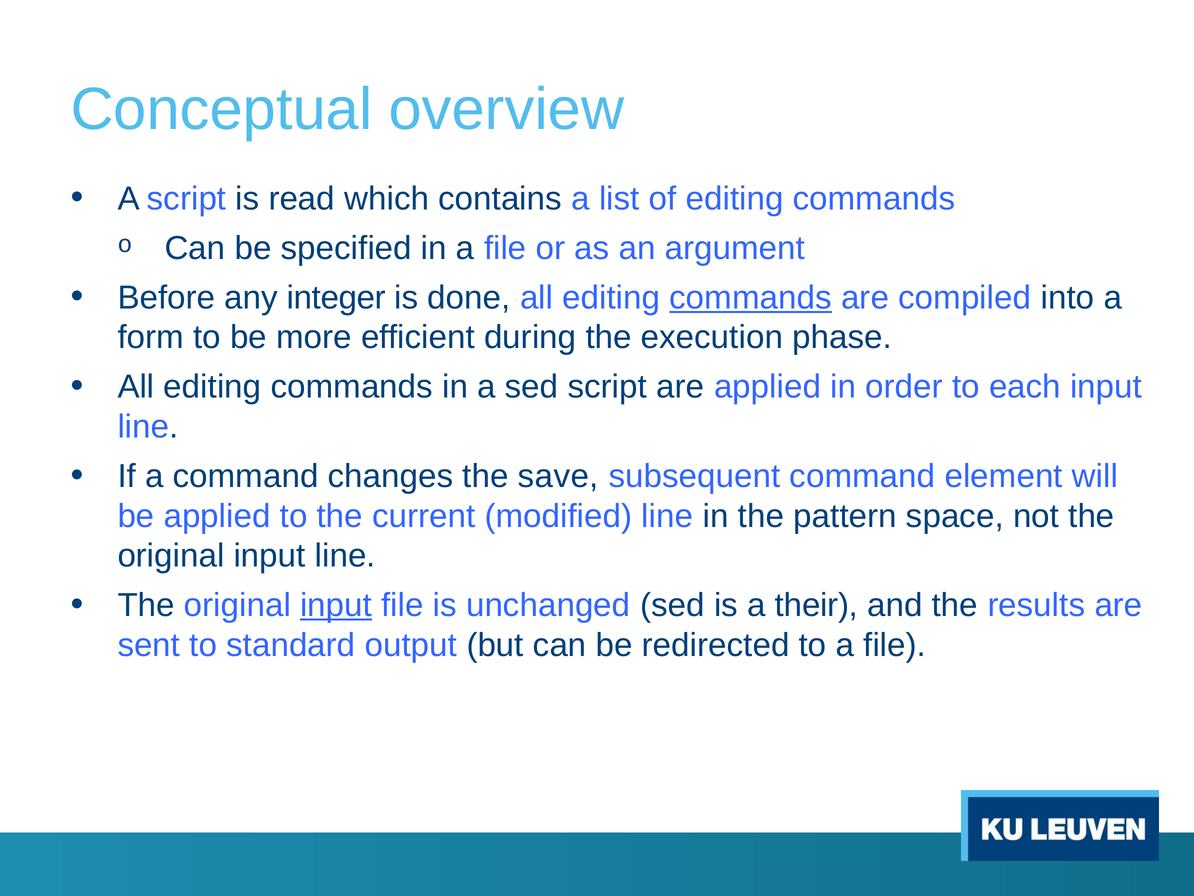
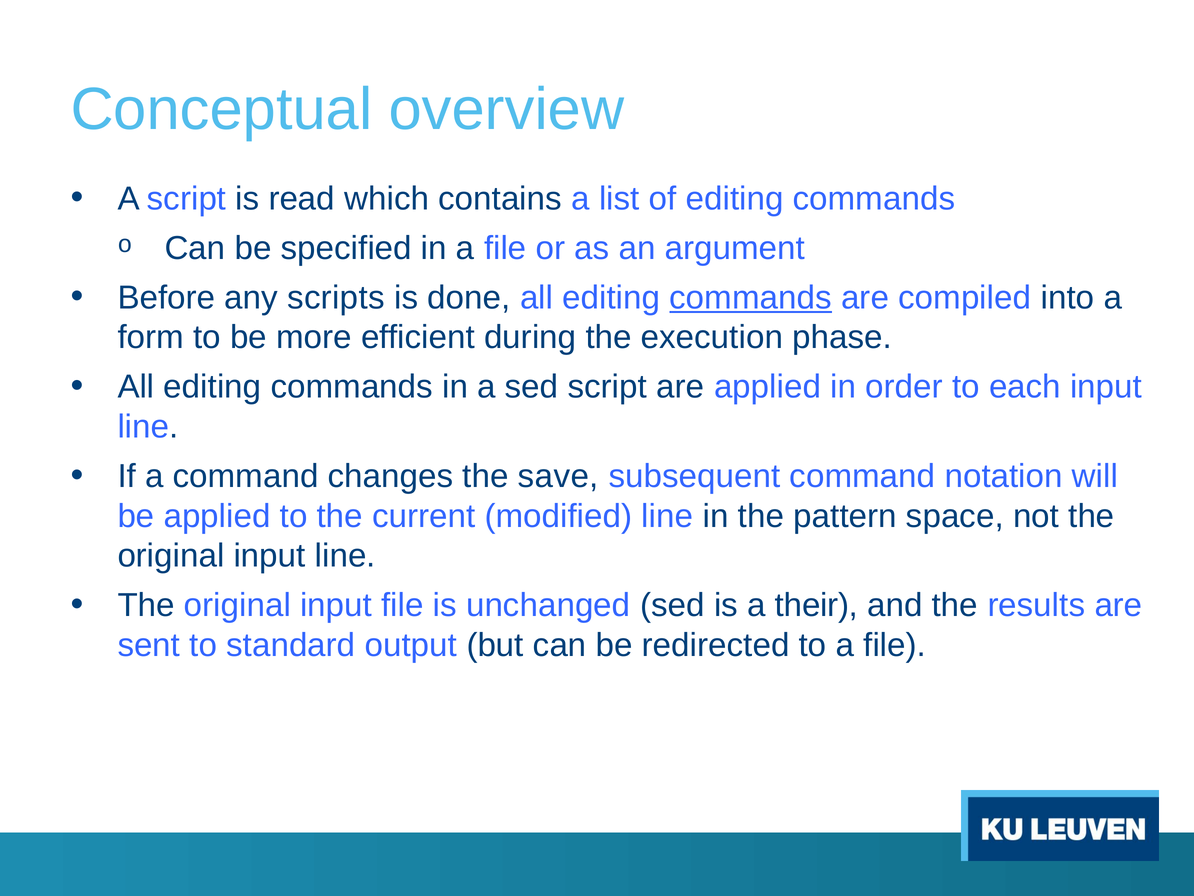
integer: integer -> scripts (336, 297)
element: element -> notation (1004, 476)
input underline: present -> none (336, 605)
